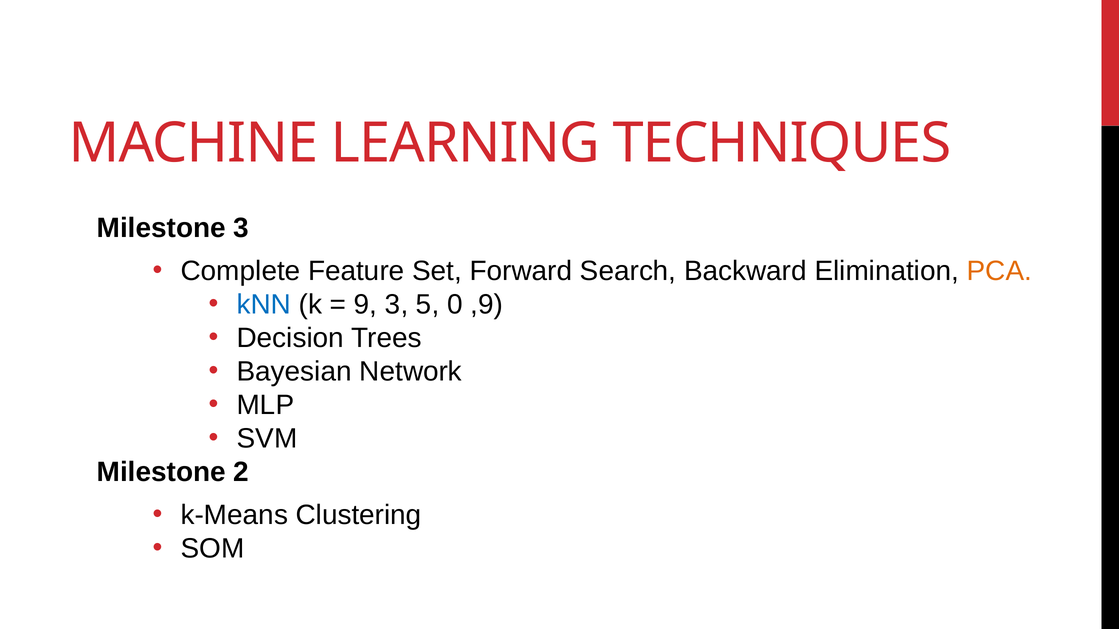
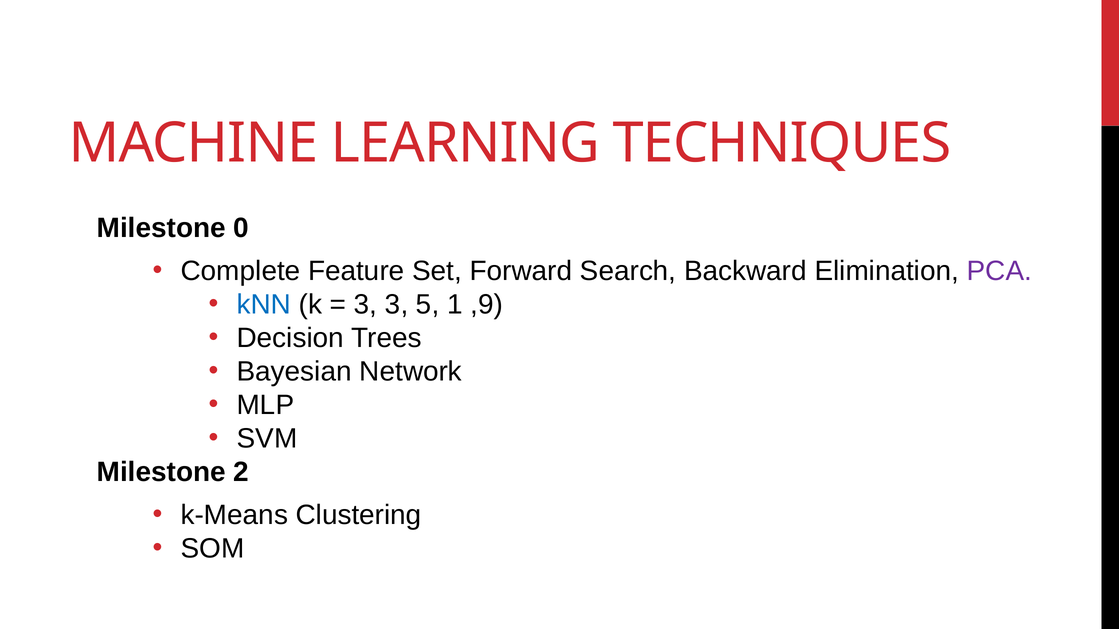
Milestone 3: 3 -> 0 (241, 228)
PCA colour: orange -> purple (999, 271)
9: 9 -> 3 (366, 305)
0: 0 -> 1 (455, 305)
